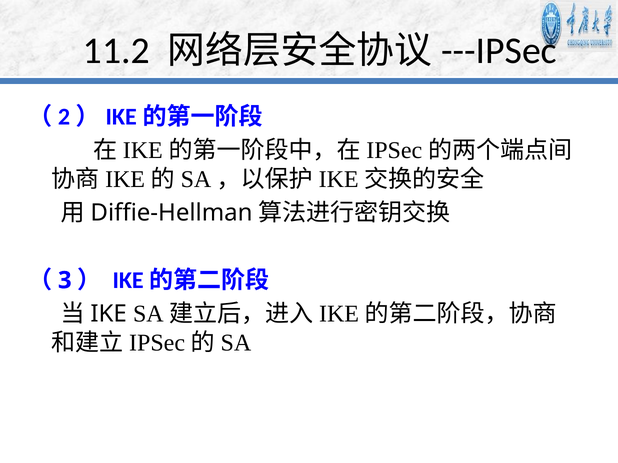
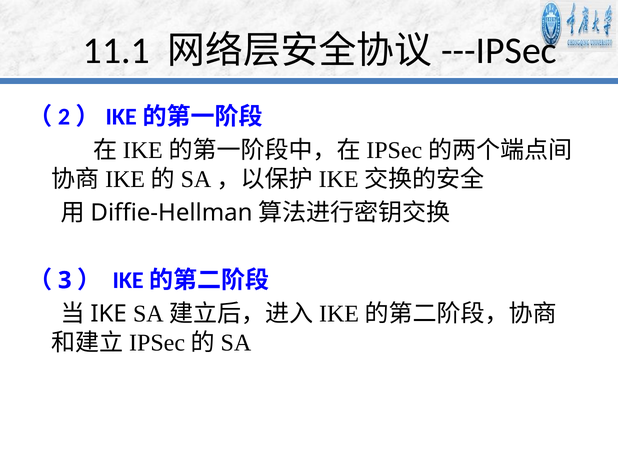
11.2: 11.2 -> 11.1 (116, 51)
